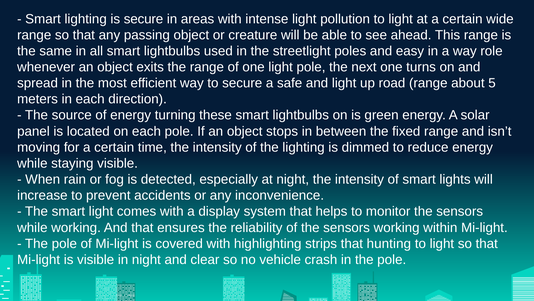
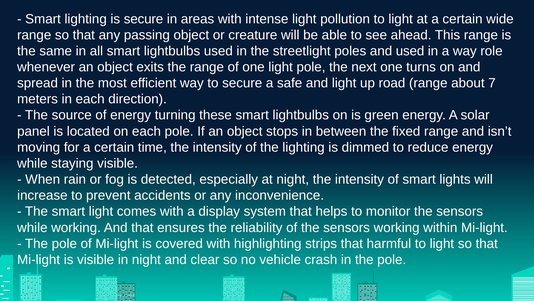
and easy: easy -> used (410, 51)
5: 5 -> 7 (492, 83)
hunting: hunting -> harmful (389, 243)
